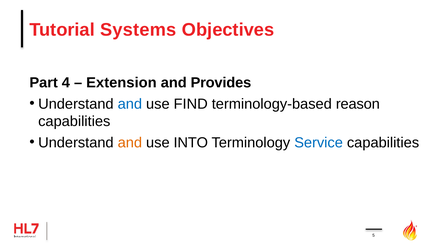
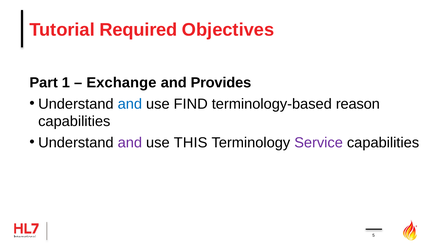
Systems: Systems -> Required (139, 30)
4: 4 -> 1 (66, 83)
Extension: Extension -> Exchange (121, 83)
and colour: orange -> purple (130, 143)
INTO: INTO -> THIS (191, 143)
Service colour: blue -> purple (319, 143)
